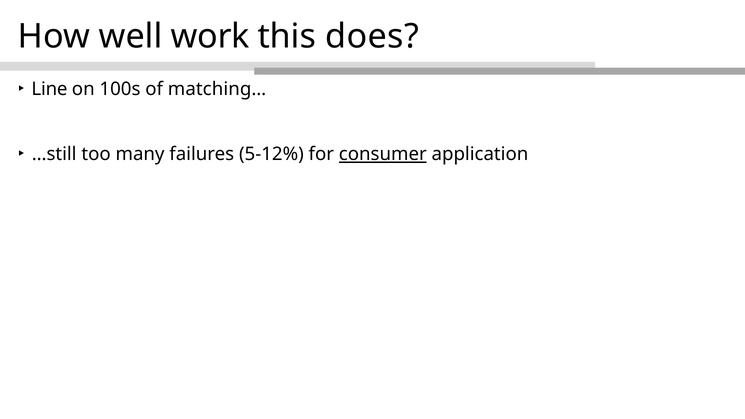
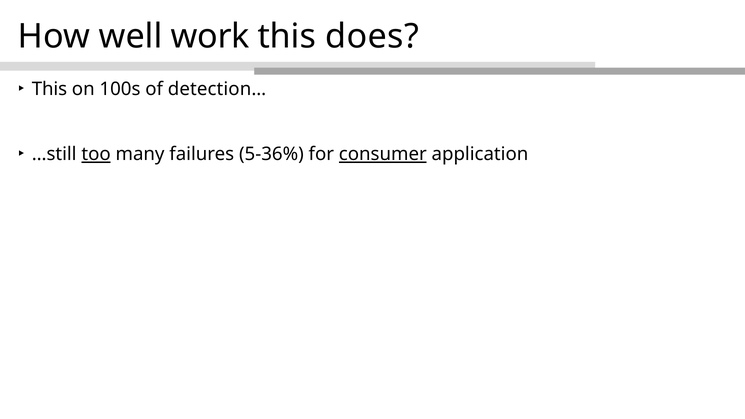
Line: Line -> This (49, 89)
matching…: matching… -> detection… (217, 89)
too underline: none -> present (96, 154)
5-12%: 5-12% -> 5-36% (271, 154)
